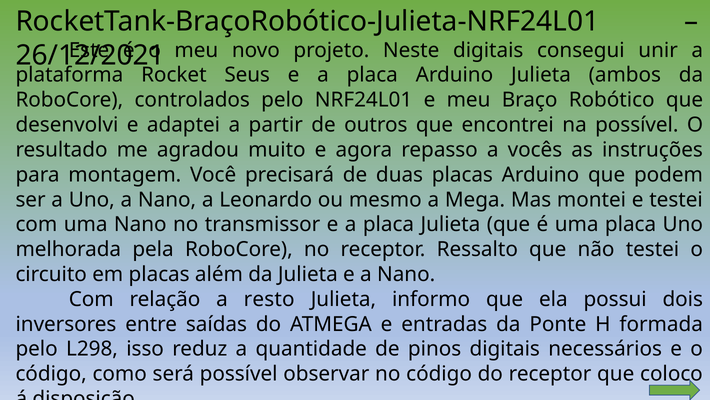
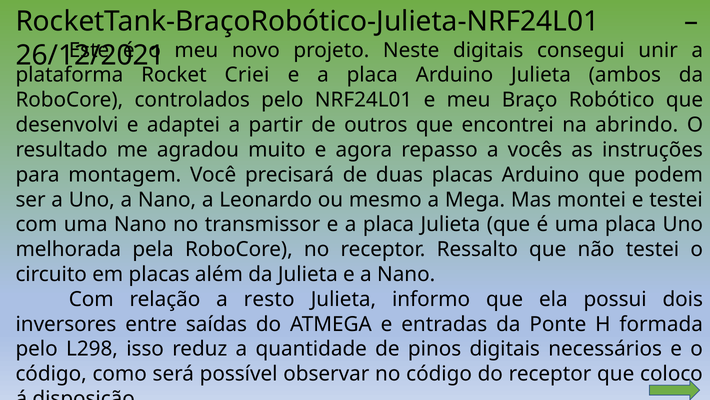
Seus: Seus -> Criei (247, 75)
na possível: possível -> abrindo (637, 125)
